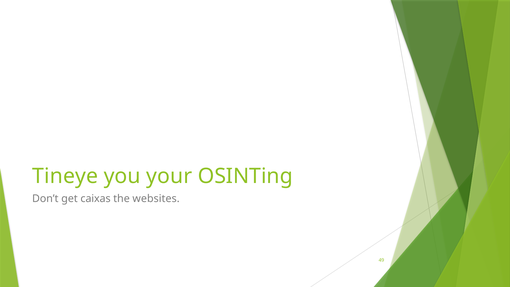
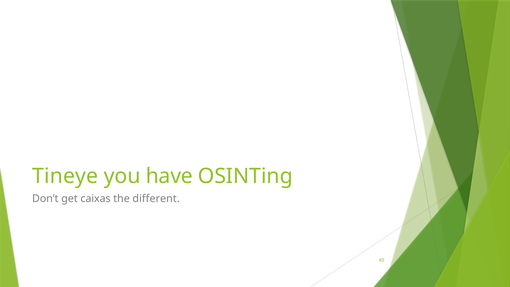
your: your -> have (169, 176)
websites: websites -> different (156, 198)
